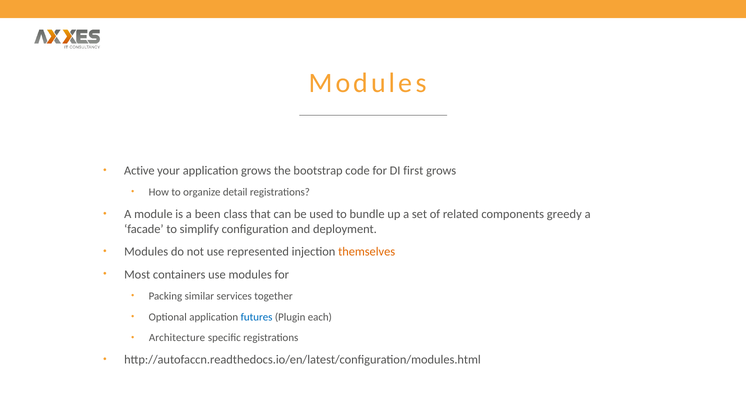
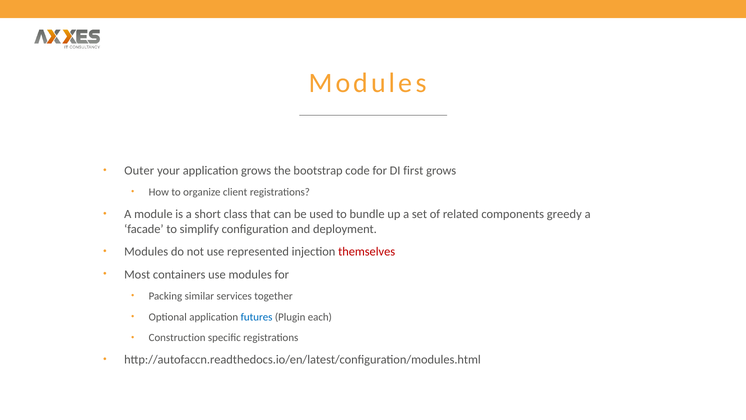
Active: Active -> Outer (139, 170)
detail: detail -> client (235, 192)
been: been -> short (208, 214)
themselves colour: orange -> red (367, 252)
Architecture: Architecture -> Construction (177, 338)
